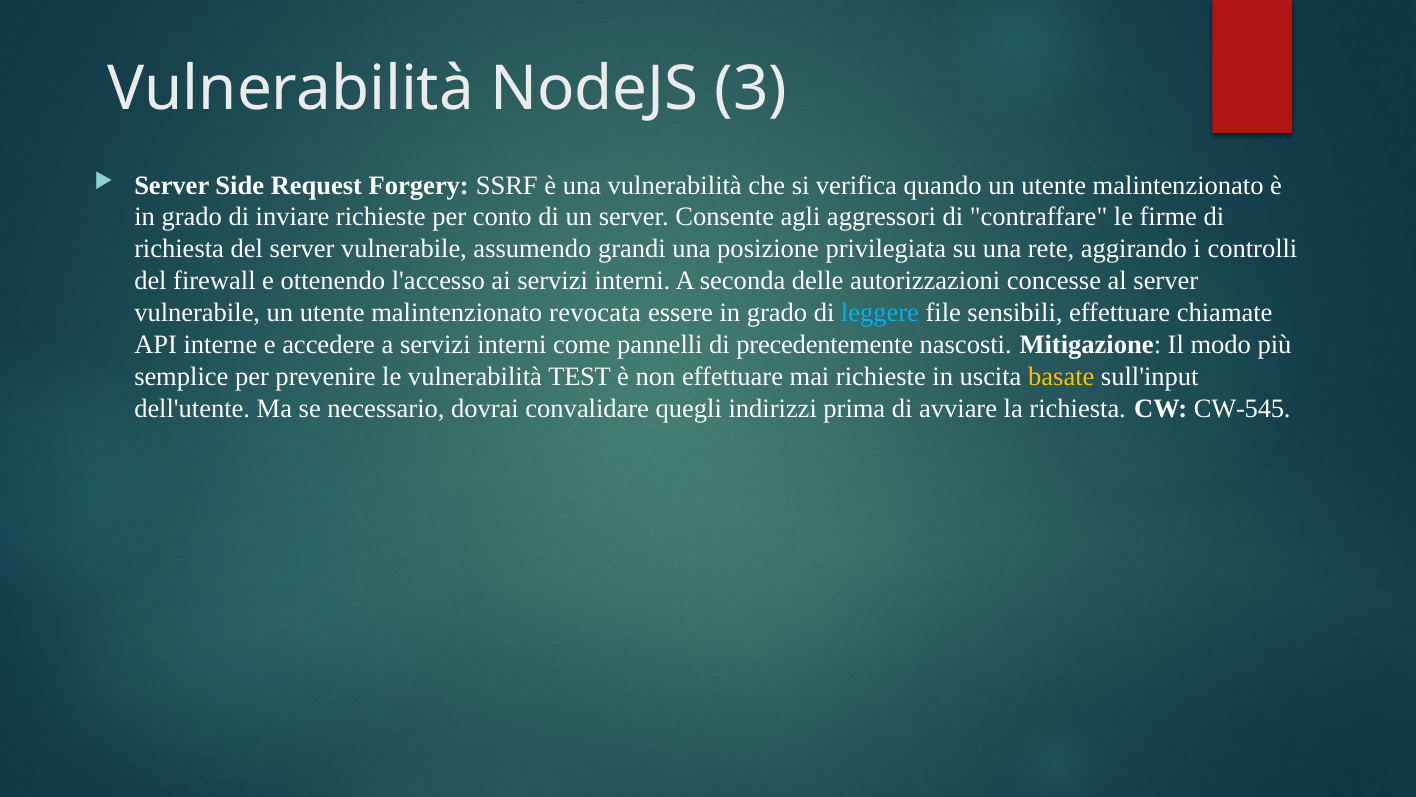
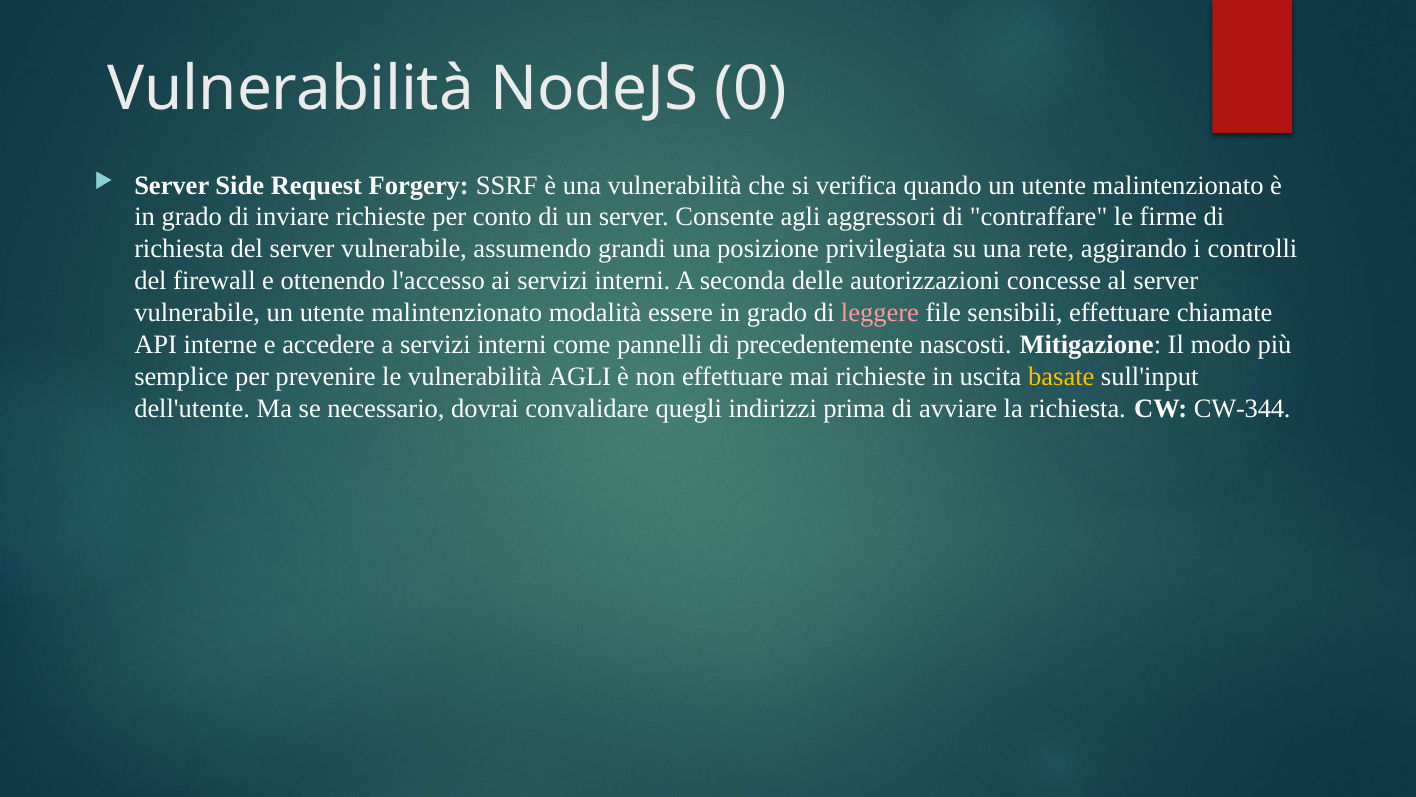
3: 3 -> 0 (751, 89)
revocata: revocata -> modalità (595, 313)
leggere colour: light blue -> pink (880, 313)
vulnerabilità TEST: TEST -> AGLI (580, 376)
CW-545: CW-545 -> CW-344 (1242, 408)
